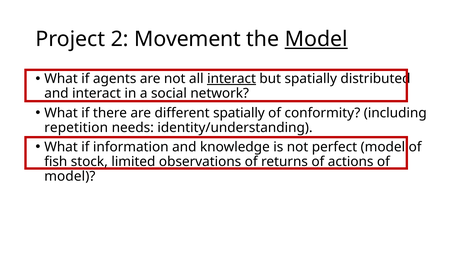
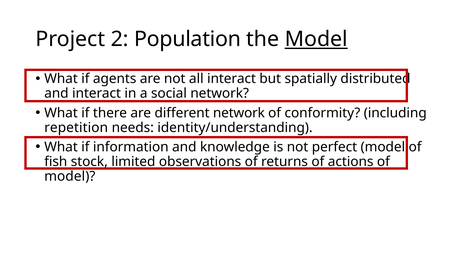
Movement: Movement -> Population (188, 39)
interact underline: present -> none (232, 79)
different spatially: spatially -> network (239, 113)
